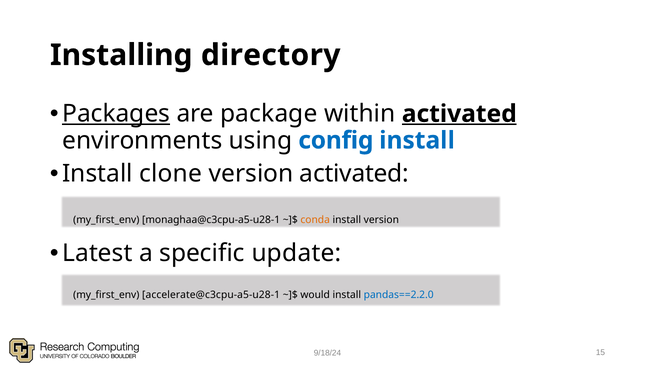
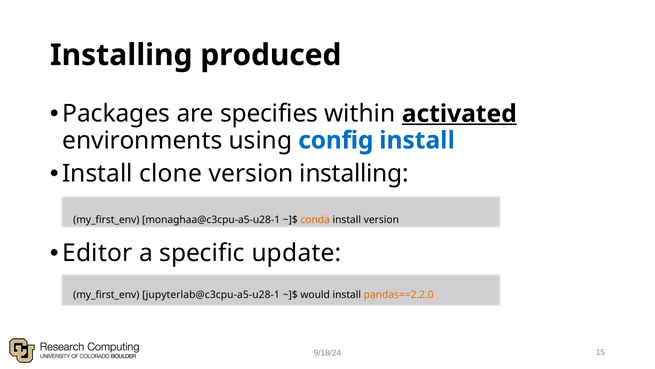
directory: directory -> produced (271, 55)
Packages underline: present -> none (116, 114)
package: package -> specifies (269, 114)
version activated: activated -> installing (354, 174)
Latest: Latest -> Editor (97, 253)
accelerate@c3cpu-a5-u28-1: accelerate@c3cpu-a5-u28-1 -> jupyterlab@c3cpu-a5-u28-1 (211, 294)
pandas==2.2.0 colour: blue -> orange (399, 294)
